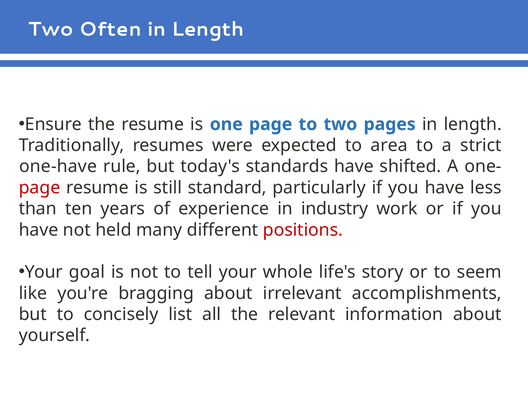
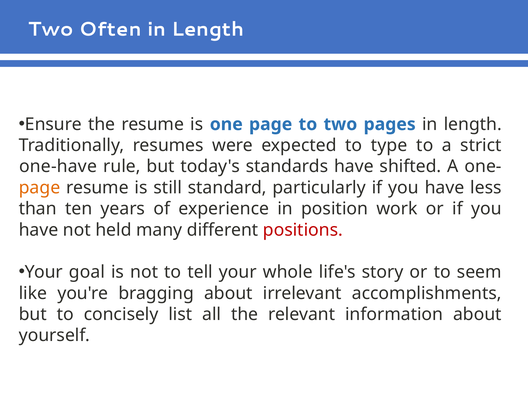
area: area -> type (389, 145)
page colour: red -> orange (40, 188)
industry: industry -> position (335, 209)
